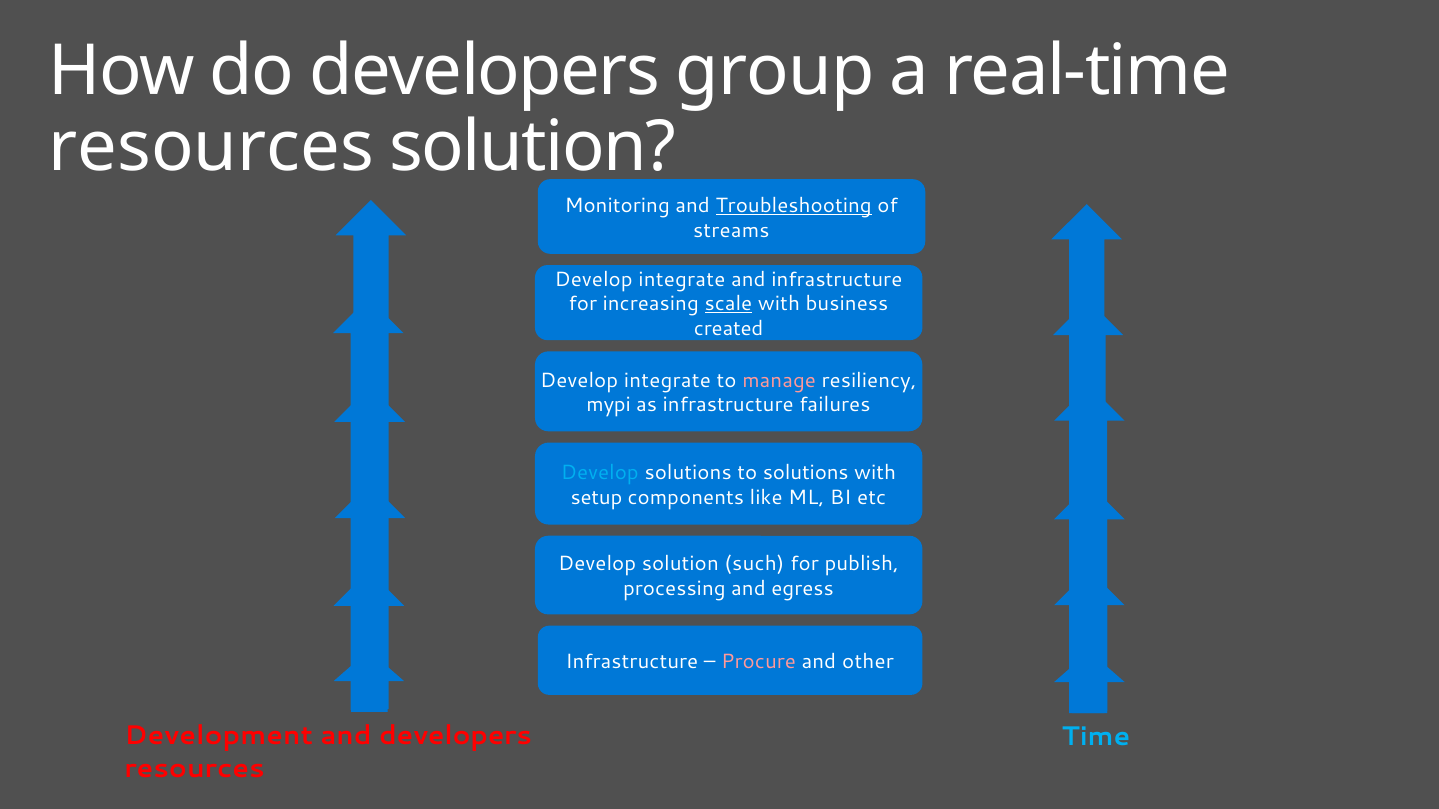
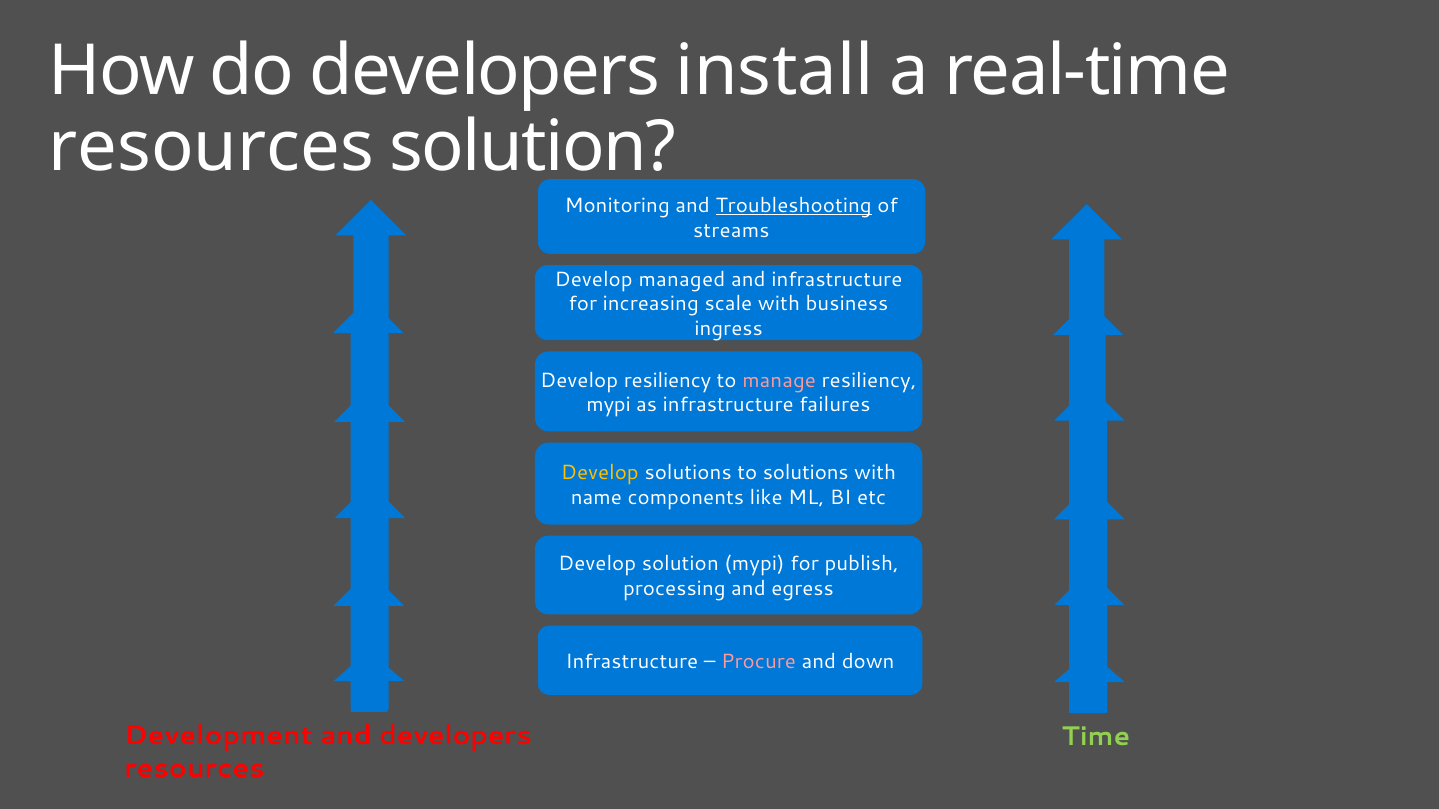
group: group -> install (775, 71)
integrate: integrate -> managed (682, 279)
scale underline: present -> none (728, 304)
created: created -> ingress (729, 329)
integrate: integrate -> resiliency (668, 381)
Develop colour: light blue -> yellow (600, 473)
setup: setup -> name (596, 497)
solution such: such -> mypi (755, 564)
other: other -> down (868, 662)
Time colour: light blue -> light green (1096, 737)
